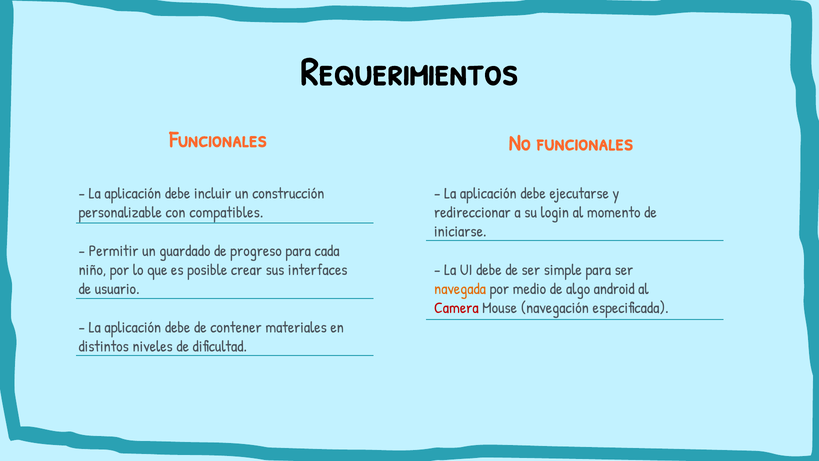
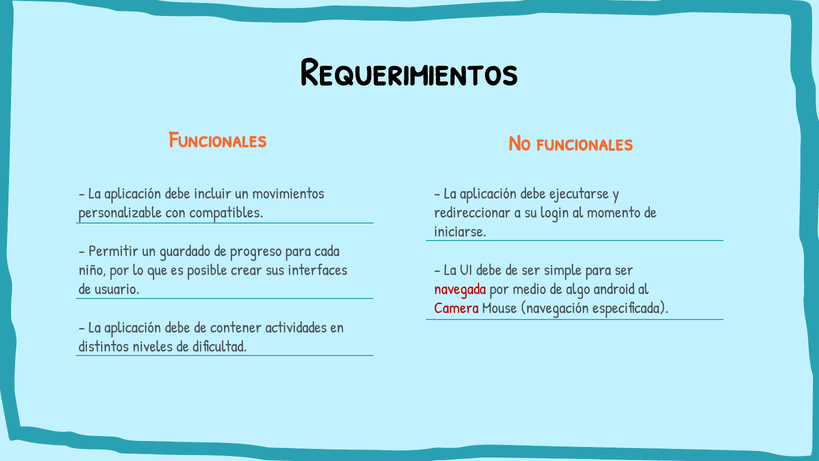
construcción: construcción -> movimientos (288, 193)
navegada colour: orange -> red (460, 289)
materiales: materiales -> actividades (296, 327)
